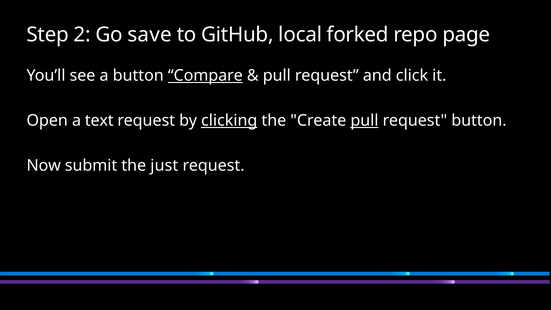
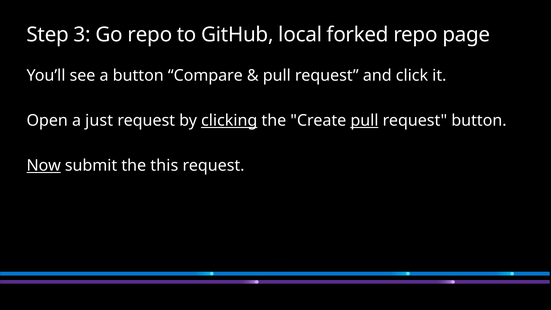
2: 2 -> 3 (82, 35)
Go save: save -> repo (150, 35)
Compare underline: present -> none (205, 76)
text: text -> just (99, 121)
Now underline: none -> present (44, 166)
just: just -> this (164, 166)
